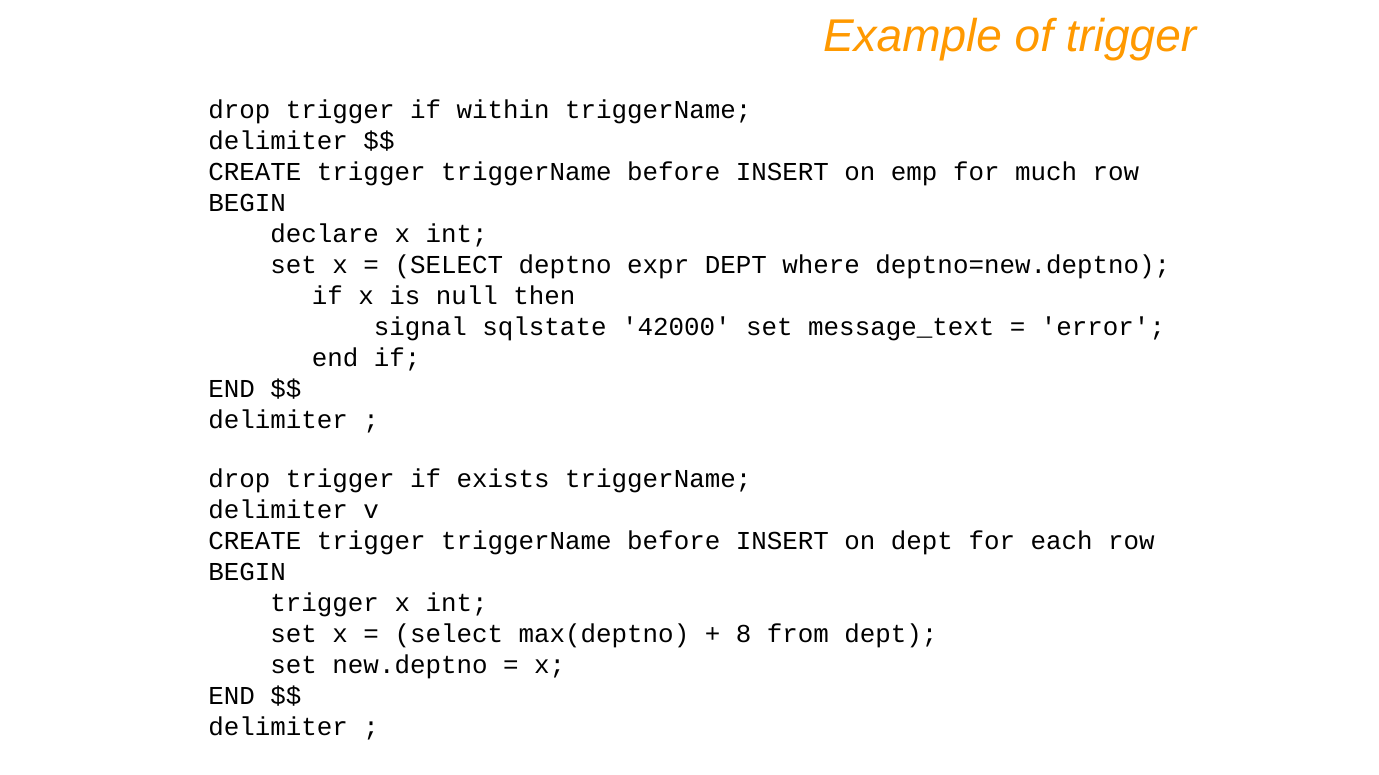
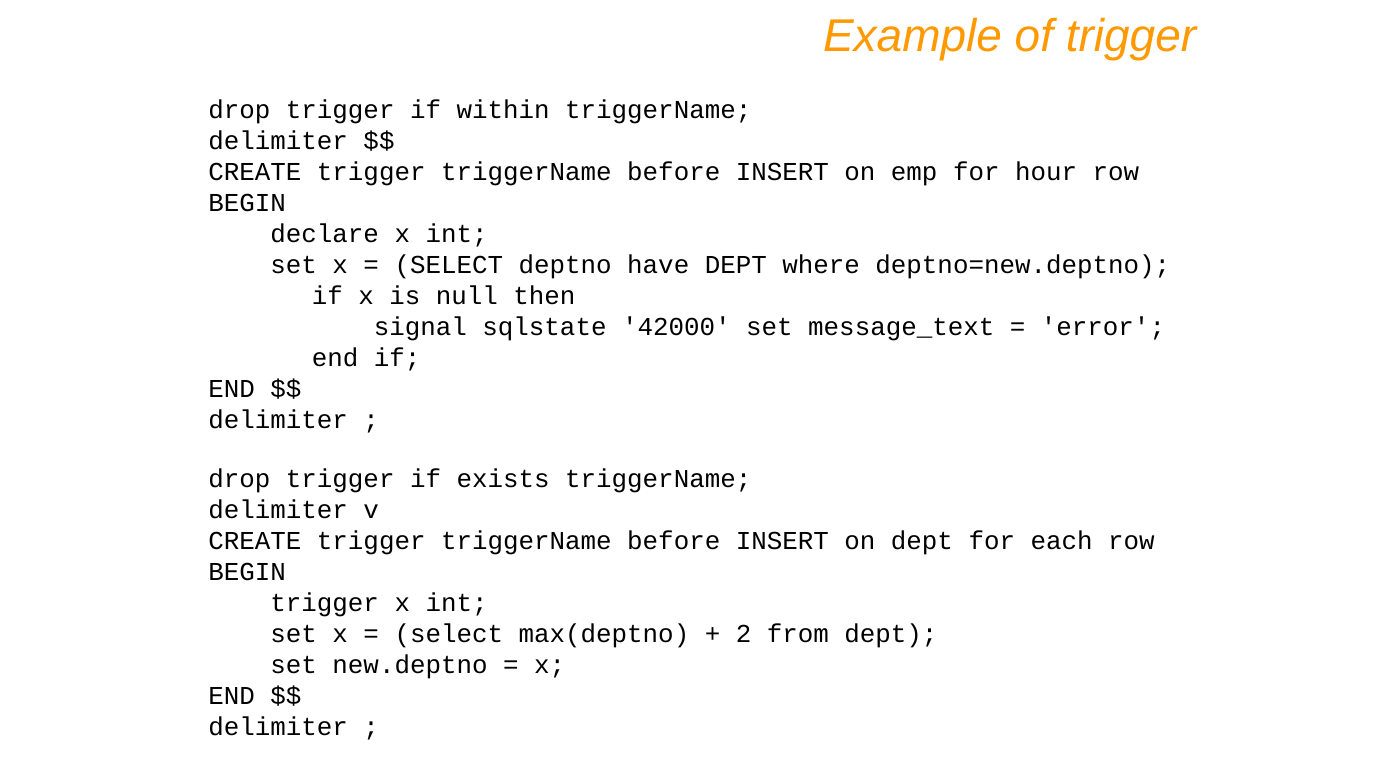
much: much -> hour (1046, 172)
expr: expr -> have (658, 265)
8: 8 -> 2 (744, 634)
